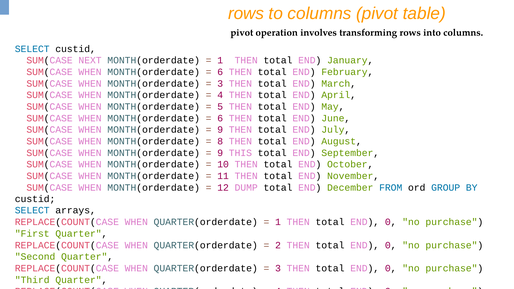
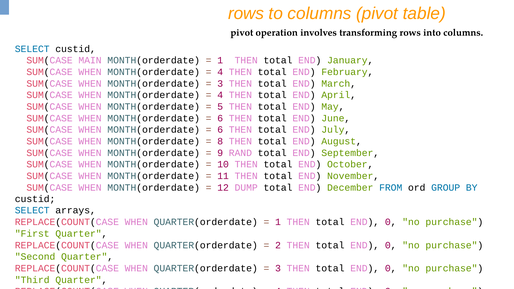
NEXT: NEXT -> MAIN (90, 60)
6: 6 -> 4 (220, 72)
9: 9 -> 6 (220, 130)
THIS: THIS -> RAND (240, 153)
